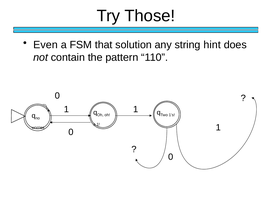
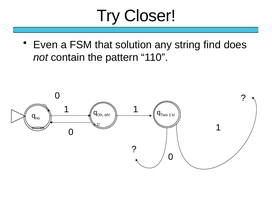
Those: Those -> Closer (150, 16)
hint: hint -> find (212, 45)
